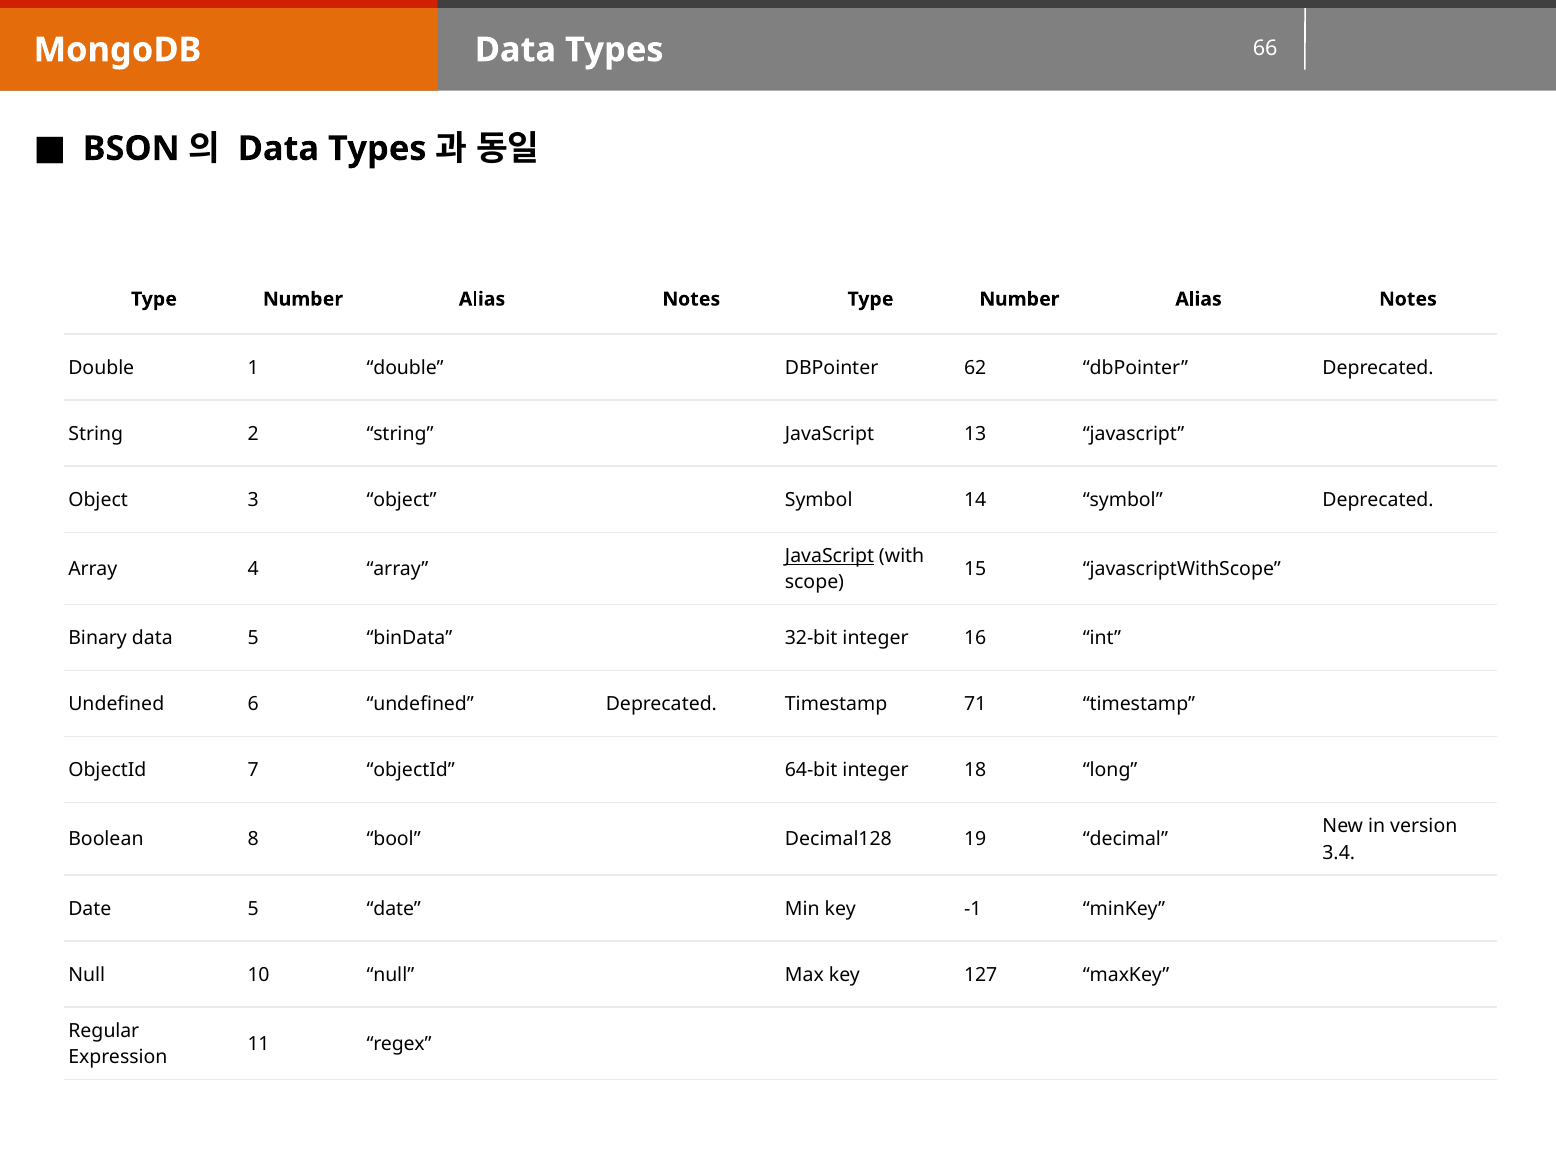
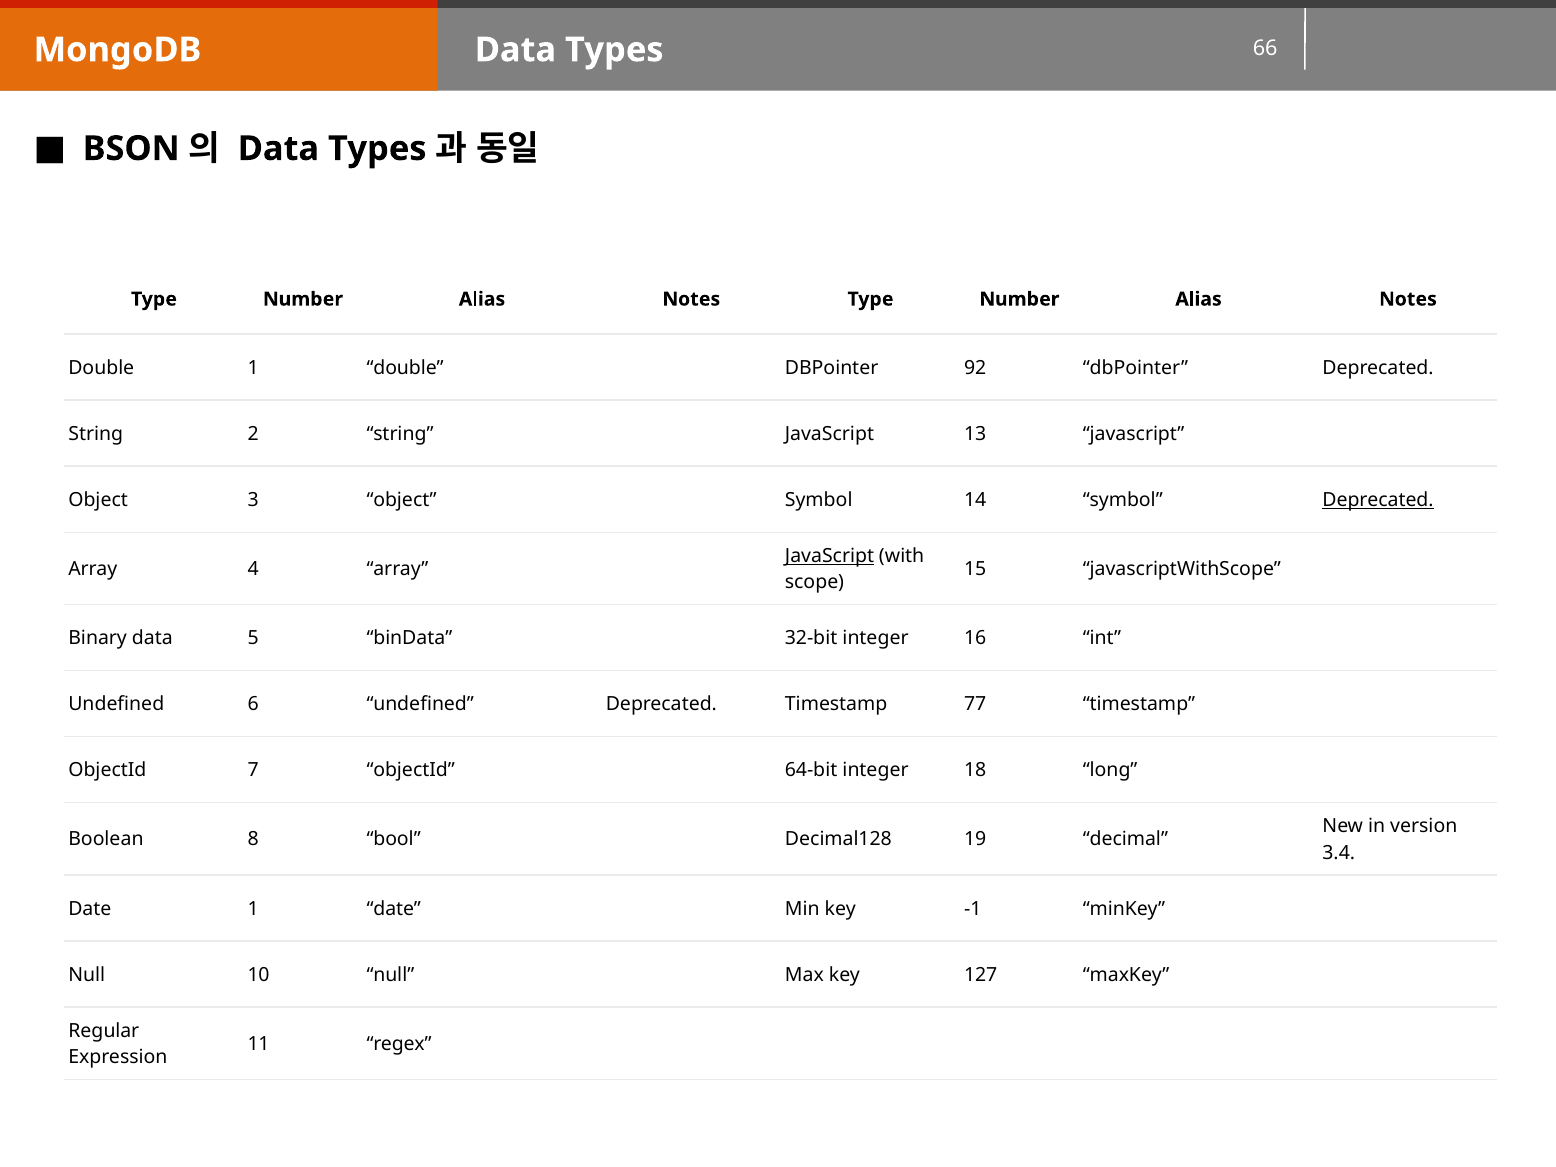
62: 62 -> 92 (975, 368)
Deprecated underline: none -> present (1378, 500)
71: 71 -> 77 (975, 704)
Date 5: 5 -> 1 (253, 909)
